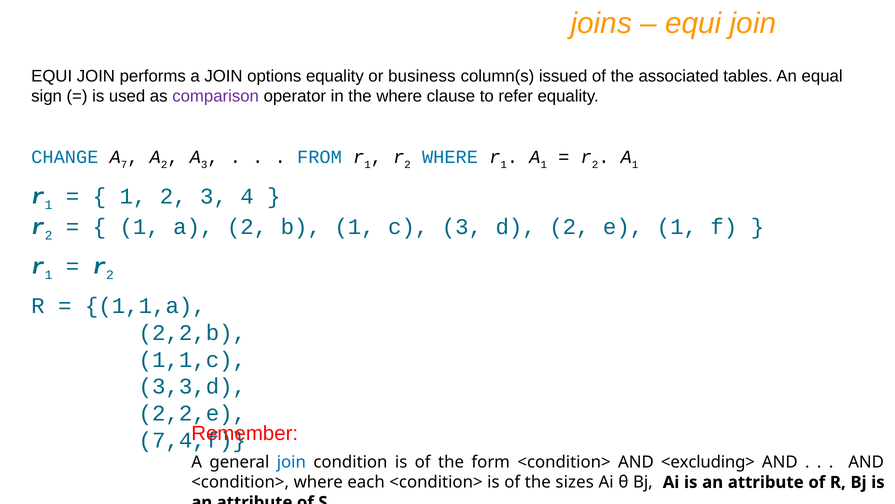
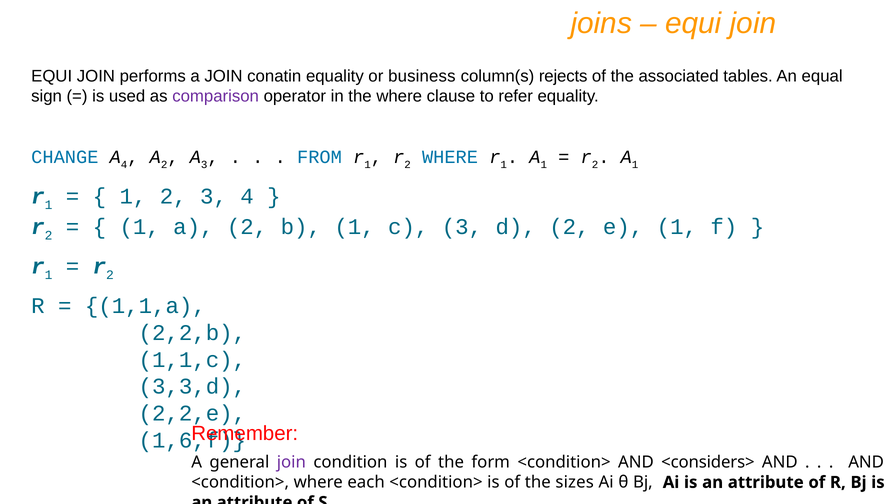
options: options -> conatin (274, 76)
issued: issued -> rejects (563, 76)
A 7: 7 -> 4 (124, 164)
7,4,f: 7,4,f -> 1,6,f (192, 440)
join colour: blue -> purple (291, 462)
<excluding>: <excluding> -> <considers> (708, 462)
